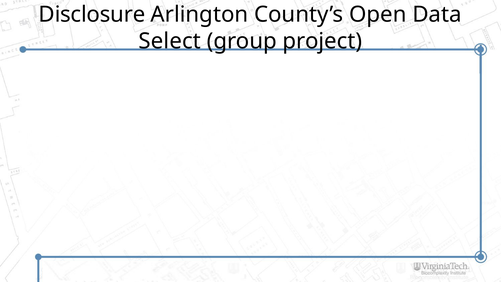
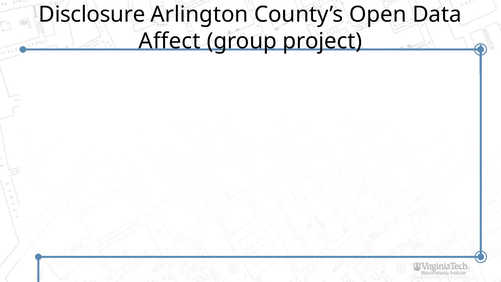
Select: Select -> Affect (170, 41)
